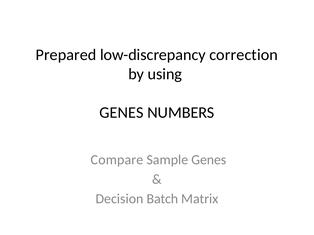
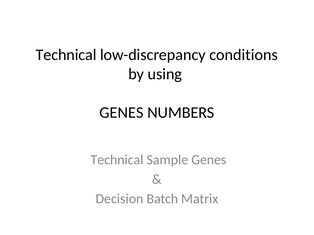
Prepared: Prepared -> Technical (66, 55)
correction: correction -> conditions (244, 55)
Compare: Compare -> Technical (117, 160)
